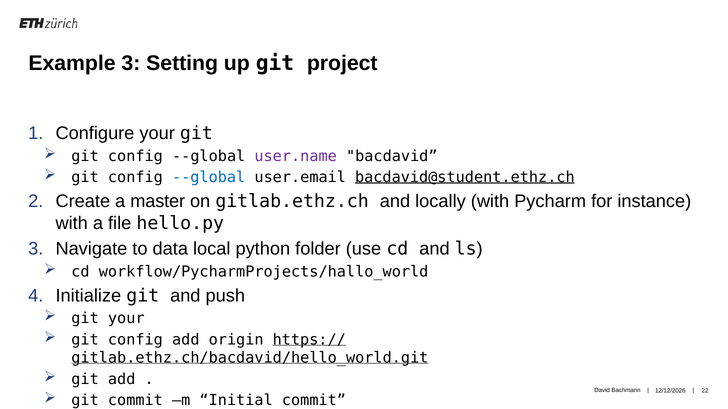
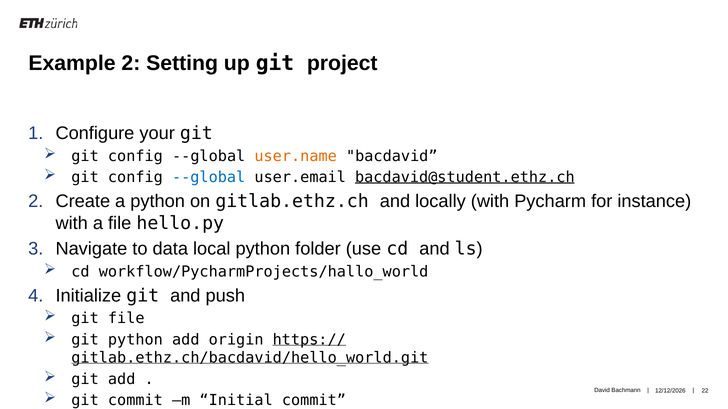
Example 3: 3 -> 2 (131, 63)
user.name colour: purple -> orange (296, 156)
a master: master -> python (158, 202)
git your: your -> file (126, 319)
config: config -> python (135, 340)
